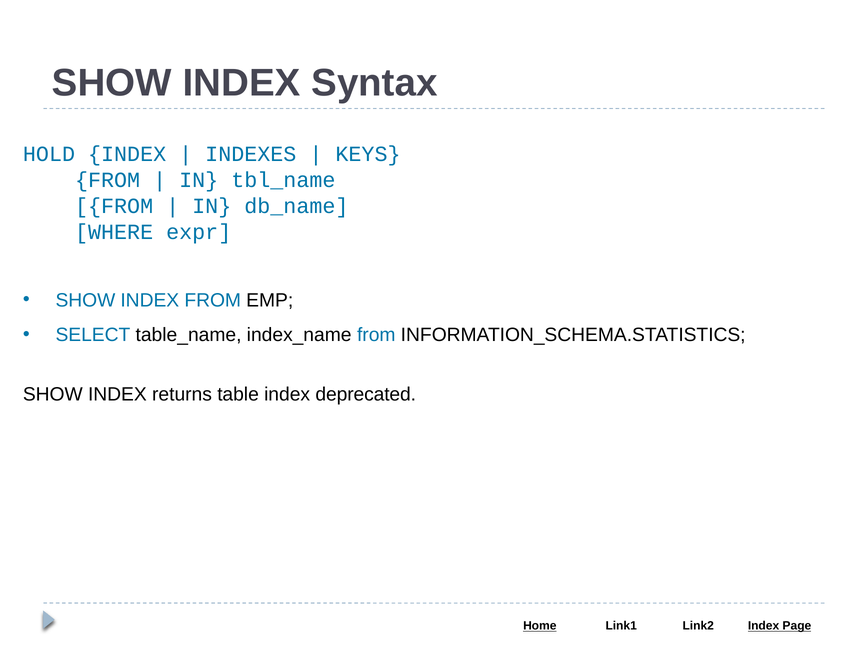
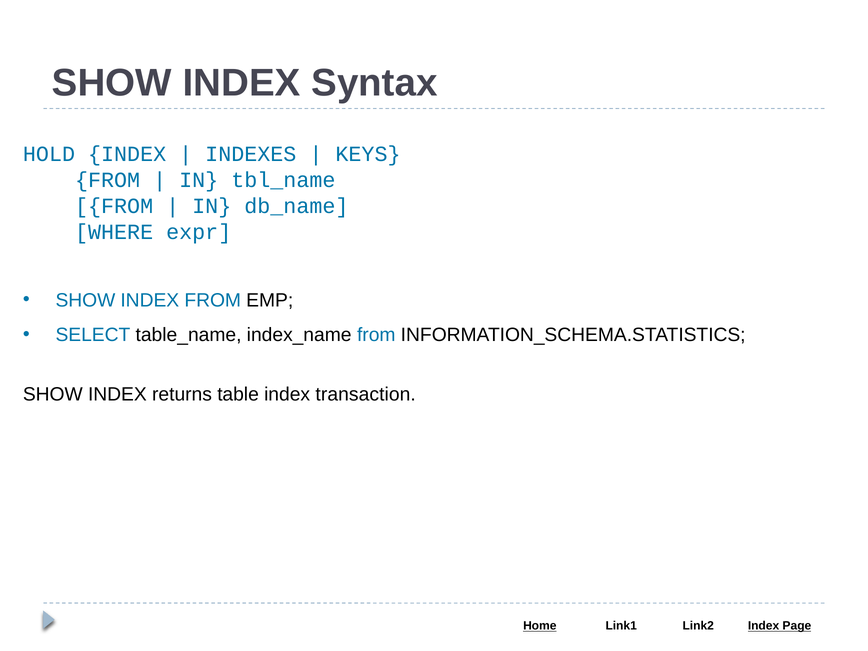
deprecated: deprecated -> transaction (366, 394)
